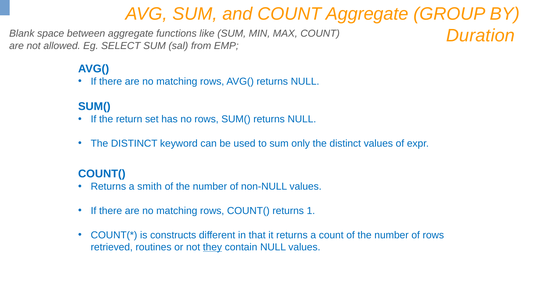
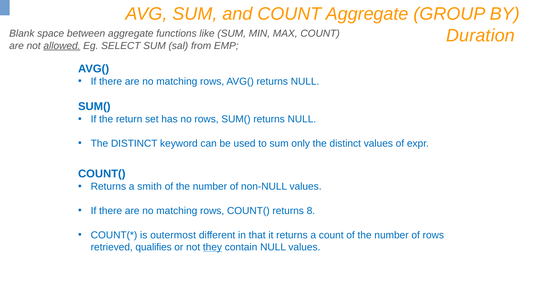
allowed underline: none -> present (62, 46)
1: 1 -> 8 (311, 211)
constructs: constructs -> outermost (173, 235)
routines: routines -> qualifies (154, 247)
